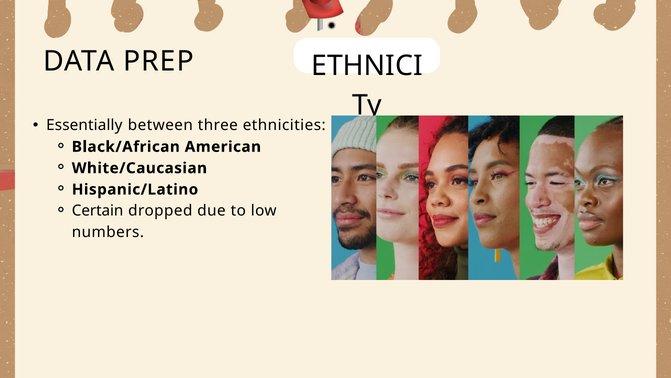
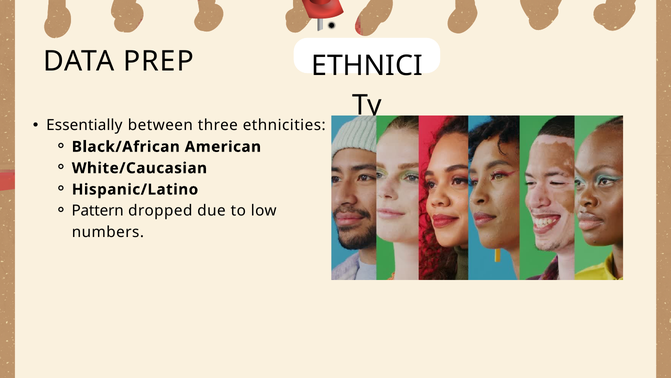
Certain: Certain -> Pattern (98, 211)
